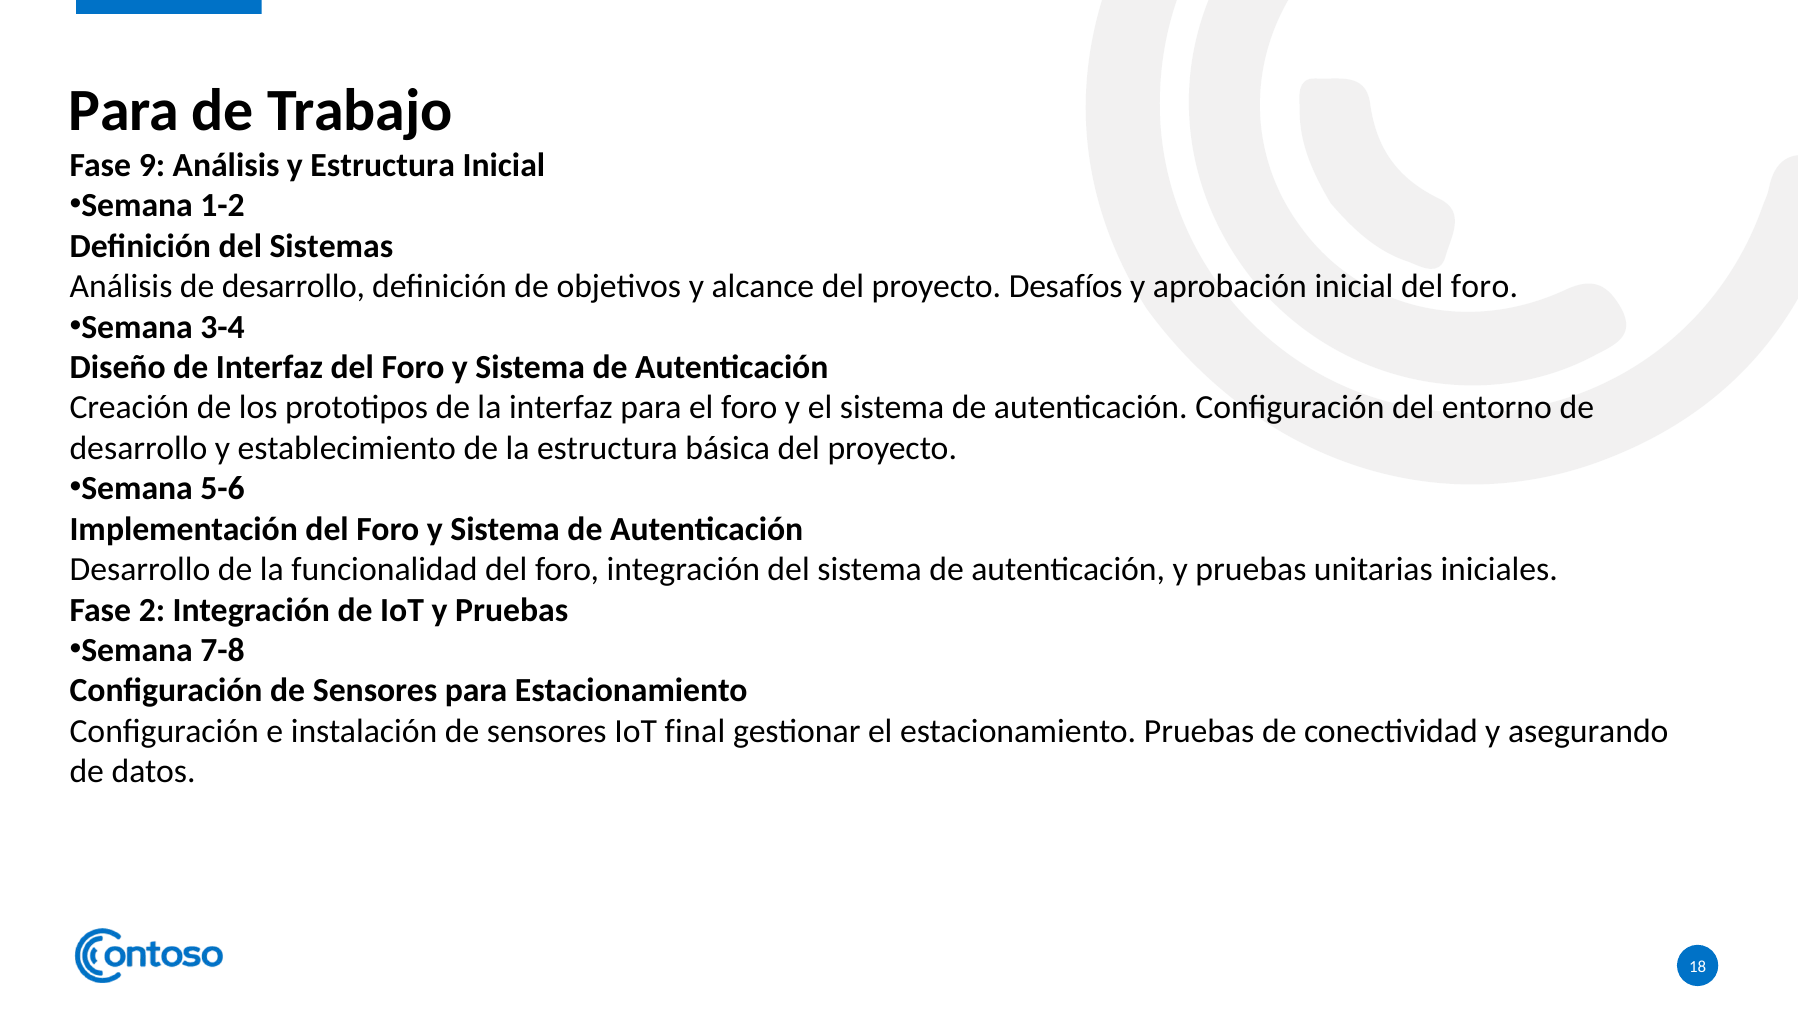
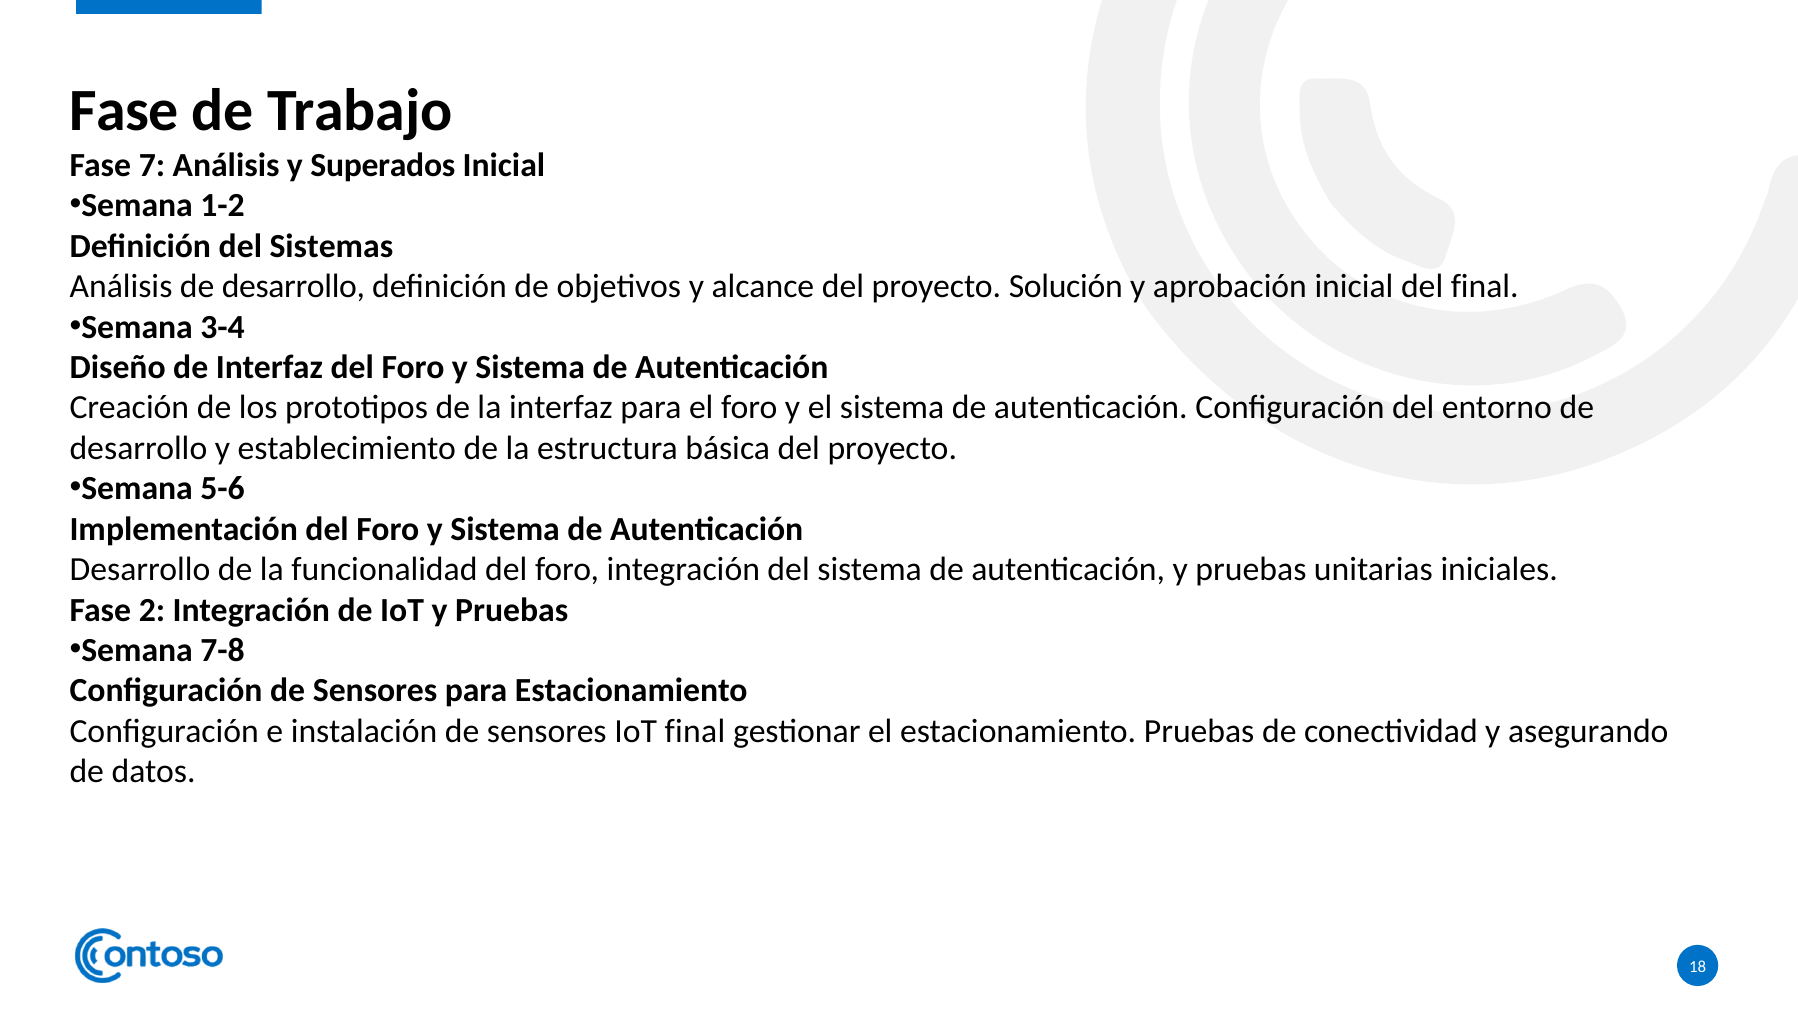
Para: Para -> Fase (124, 111)
9: 9 -> 7 (152, 165)
y Estructura: Estructura -> Superados (383, 165)
Desafíos: Desafíos -> Solución (1066, 287)
inicial del foro: foro -> final (1485, 287)
